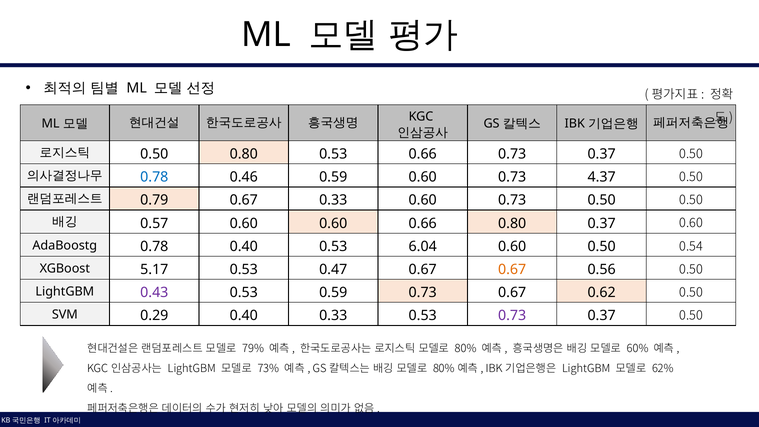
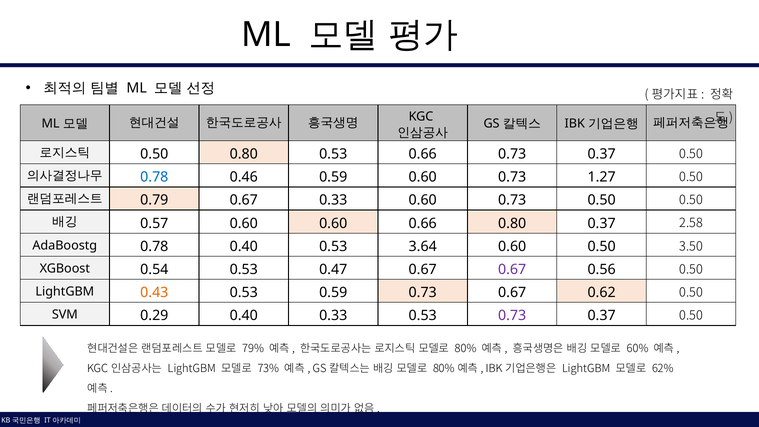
4.37: 4.37 -> 1.27 (602, 177)
0.37 0.60: 0.60 -> 2.58 (691, 223)
6.04: 6.04 -> 3.64 (423, 246)
0.54: 0.54 -> 3.50 (691, 246)
5.17: 5.17 -> 0.54 (154, 269)
0.67 colour: orange -> purple (512, 269)
0.43 colour: purple -> orange (154, 293)
